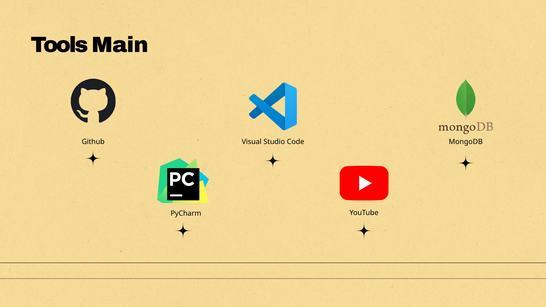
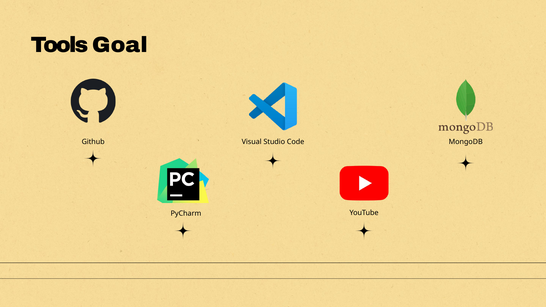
Main: Main -> Goal (120, 45)
